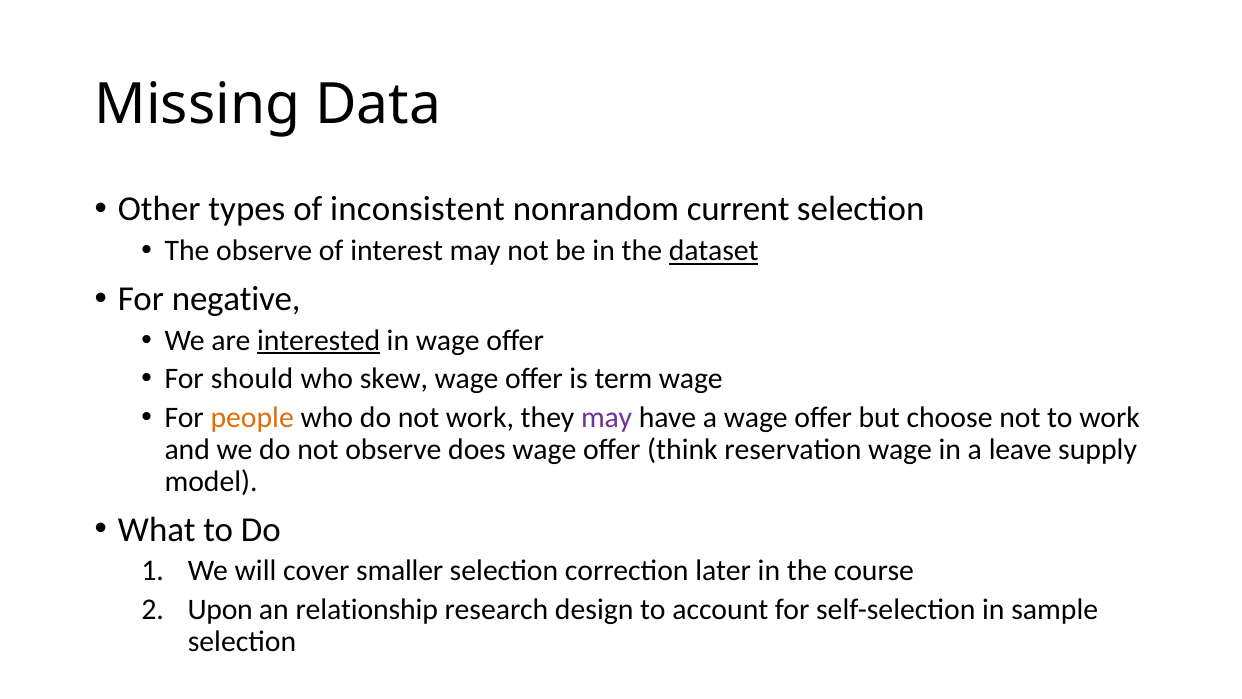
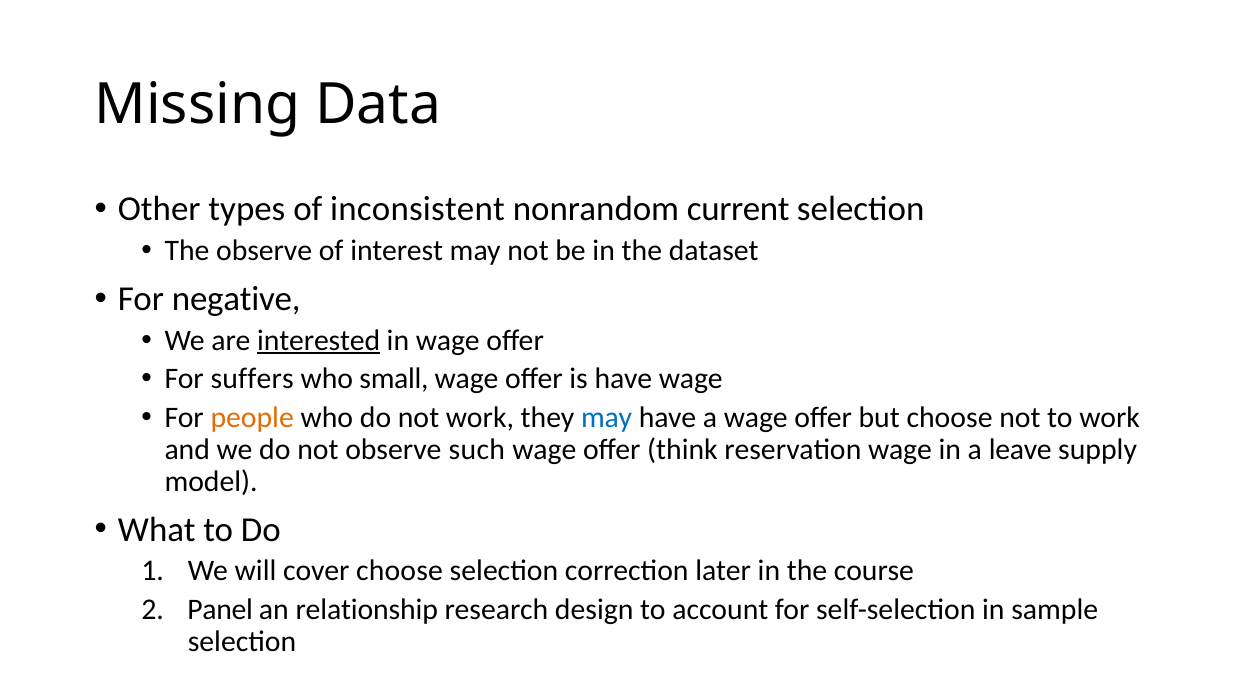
dataset underline: present -> none (714, 251)
should: should -> suffers (252, 379)
skew: skew -> small (394, 379)
is term: term -> have (623, 379)
may colour: purple -> blue (607, 417)
does: does -> such (477, 449)
cover smaller: smaller -> choose (400, 571)
Upon: Upon -> Panel (220, 609)
